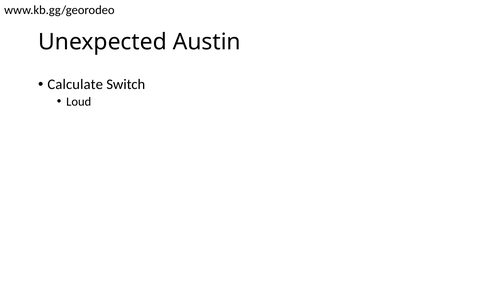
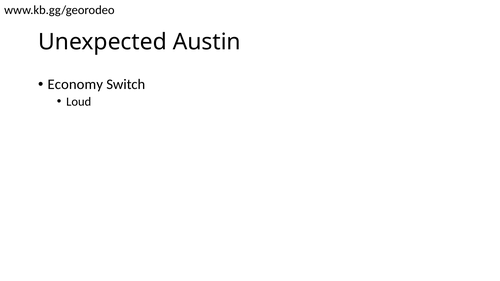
Calculate: Calculate -> Economy (75, 85)
